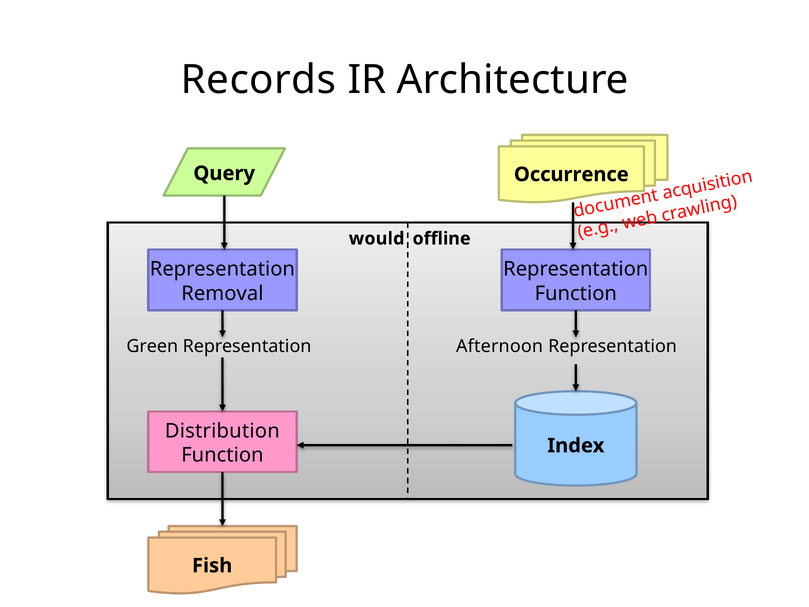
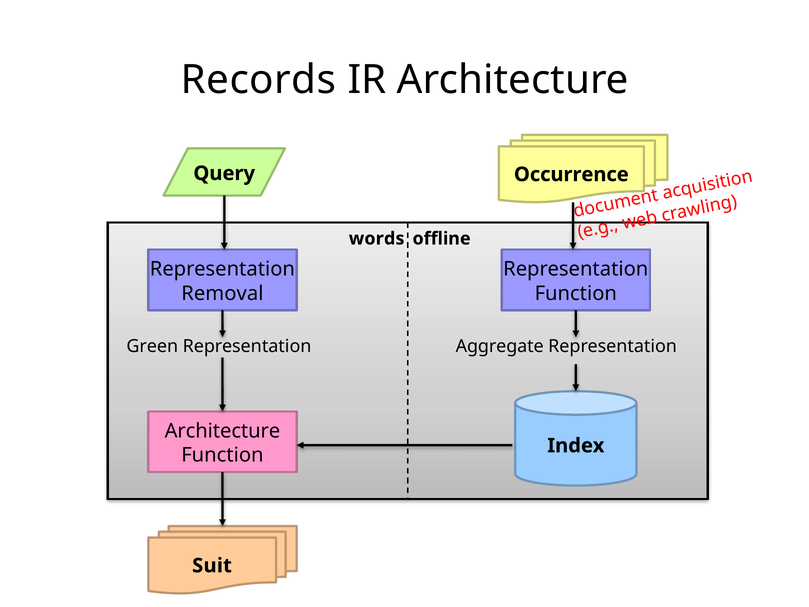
would: would -> words (377, 238)
Afternoon: Afternoon -> Aggregate (500, 346)
Distribution: Distribution -> Architecture (222, 431)
Fish: Fish -> Suit (212, 565)
